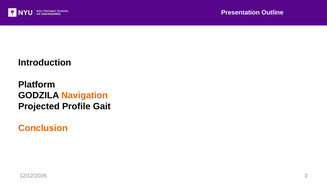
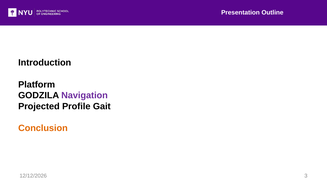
Navigation colour: orange -> purple (85, 95)
